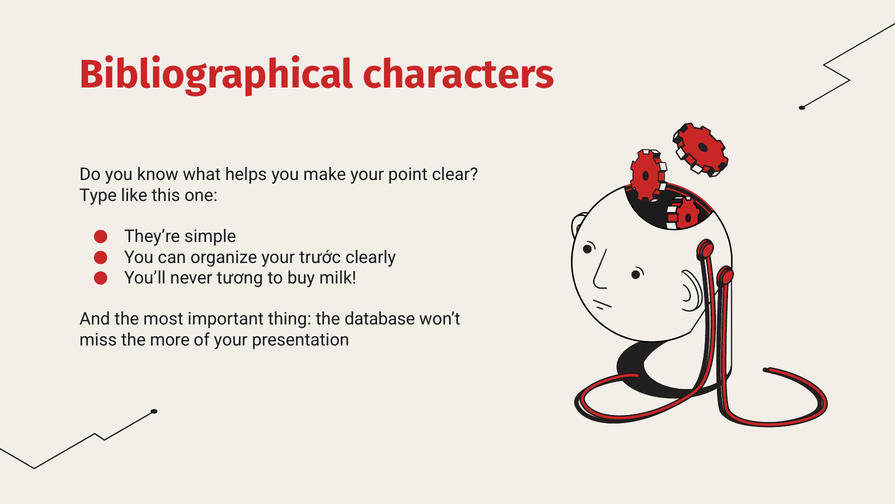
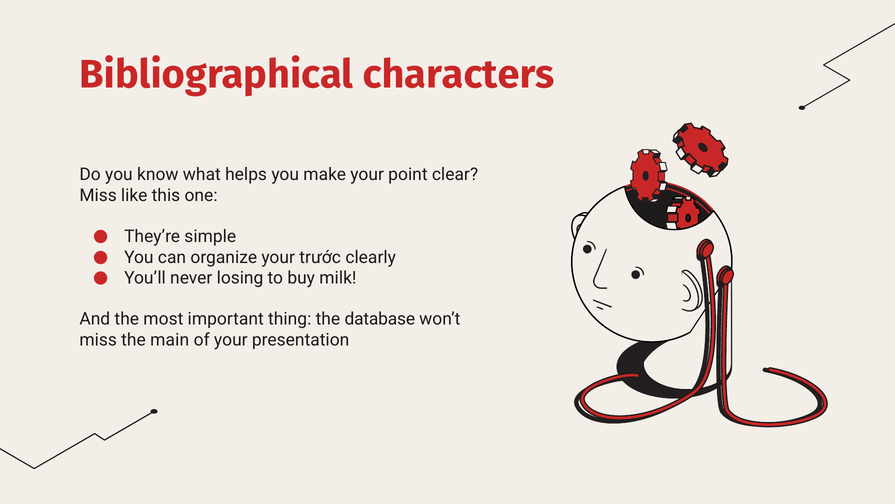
Type: Type -> Miss (98, 195)
tương: tương -> losing (240, 278)
more: more -> main (170, 340)
